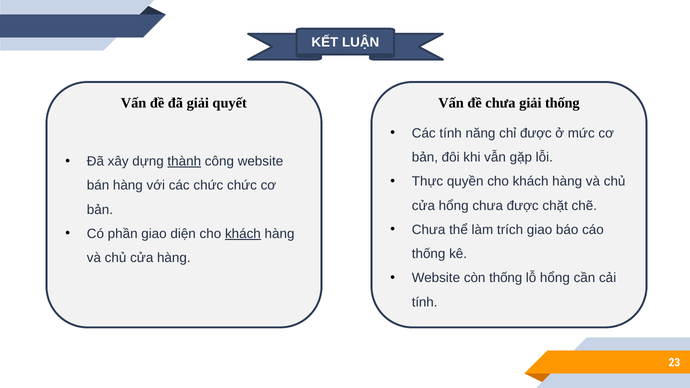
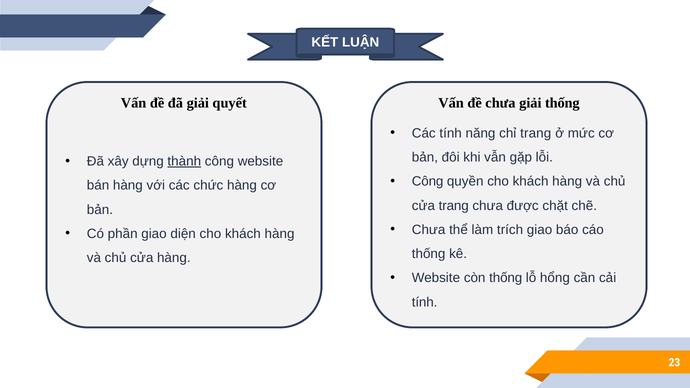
chỉ được: được -> trang (536, 133)
Thực: Thực -> Công (428, 182)
chức chức: chức -> hàng (242, 186)
cửa hổng: hổng -> trang (454, 206)
khách underline: present -> none (243, 234)
